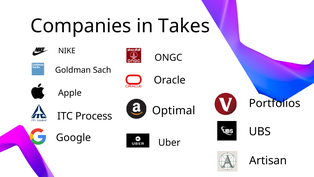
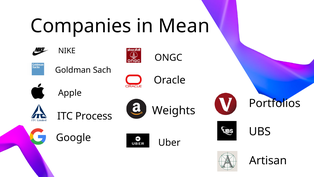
Takes: Takes -> Mean (184, 26)
Optimal: Optimal -> Weights (174, 110)
